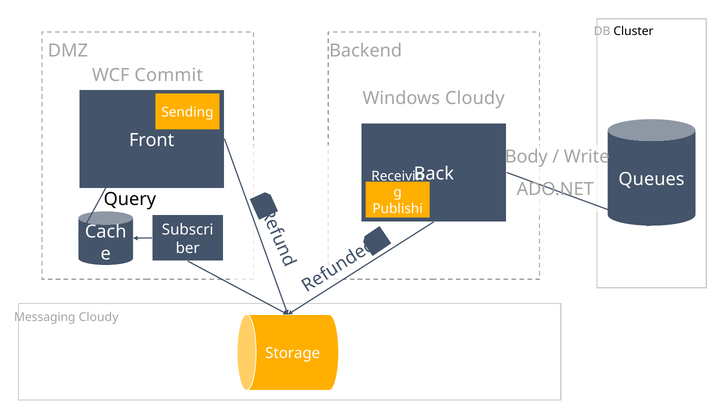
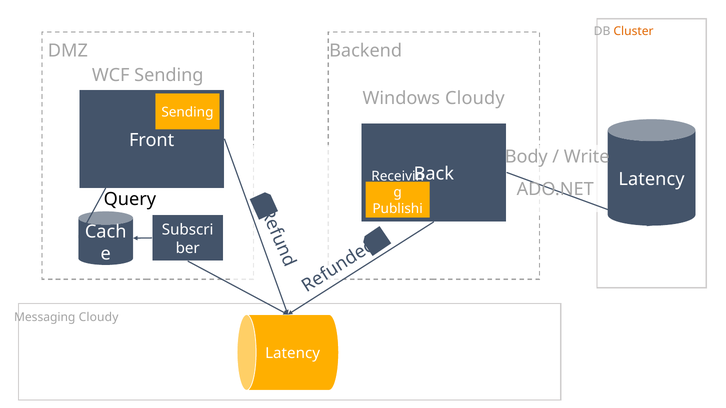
Cluster colour: black -> orange (634, 31)
WCF Commit: Commit -> Sending (169, 75)
Queues: Queues -> Latency (652, 179)
Storage: Storage -> Latency (293, 354)
